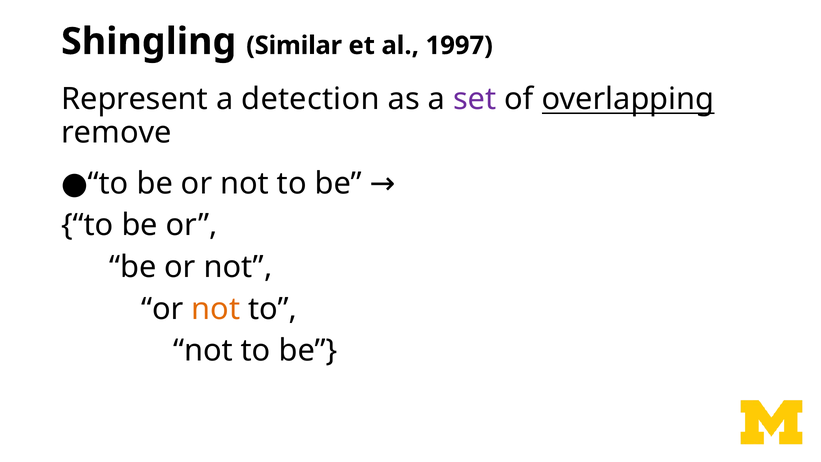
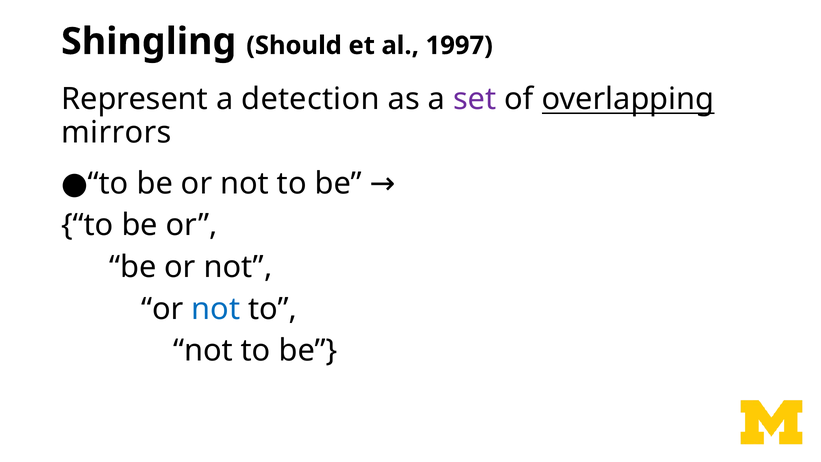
Similar: Similar -> Should (294, 46)
remove: remove -> mirrors (116, 132)
not colour: orange -> blue (216, 309)
